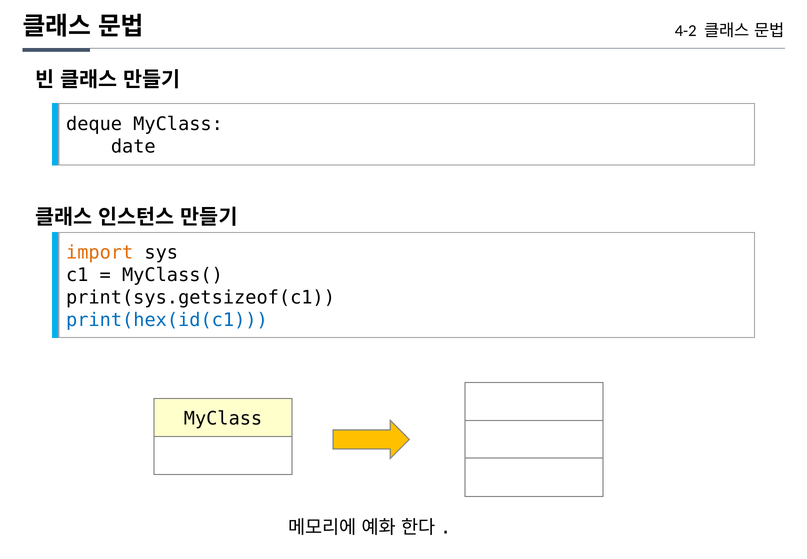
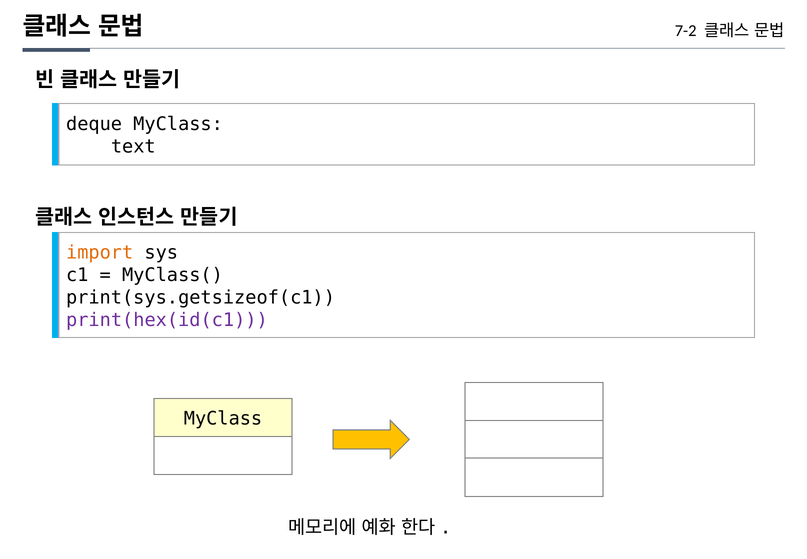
4-2: 4-2 -> 7-2 (686, 31)
date: date -> text (133, 147)
print(hex(id(c1 colour: blue -> purple (167, 320)
